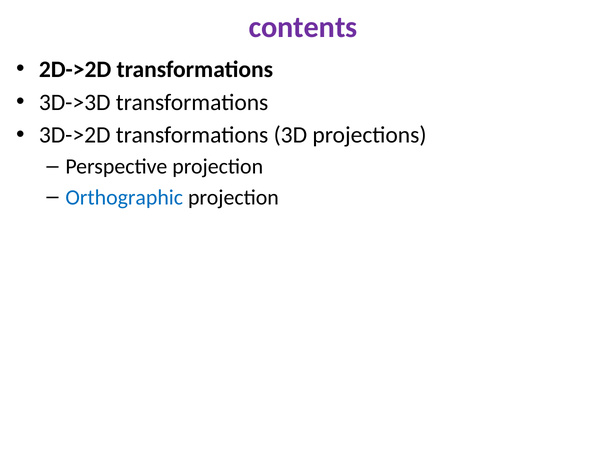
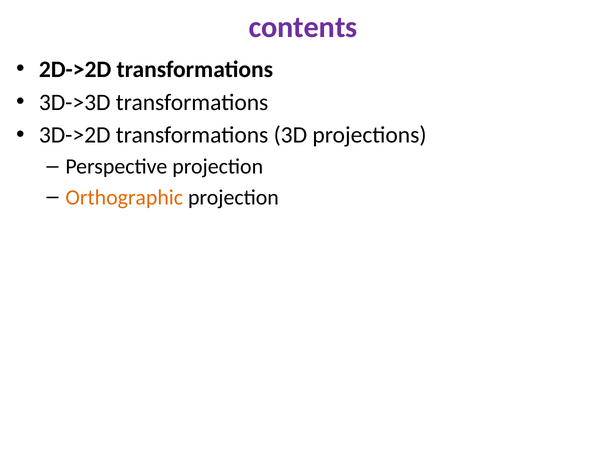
Orthographic colour: blue -> orange (124, 198)
